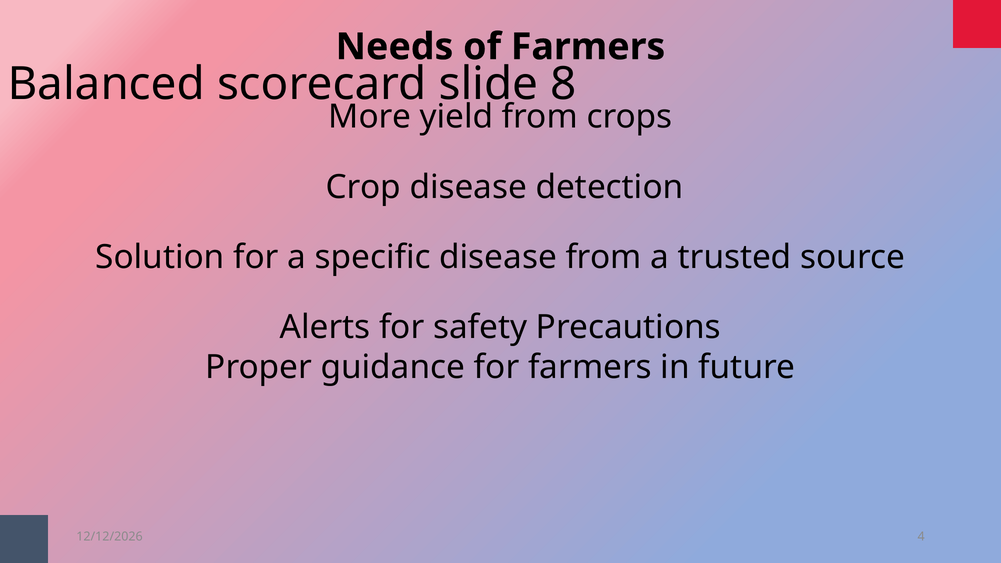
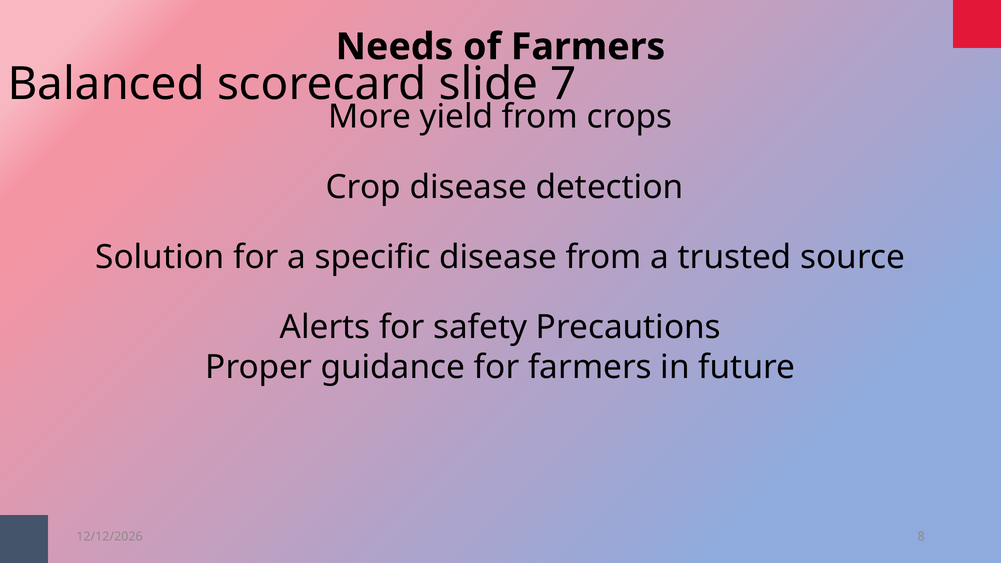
8: 8 -> 7 (563, 84)
4: 4 -> 8 (921, 537)
